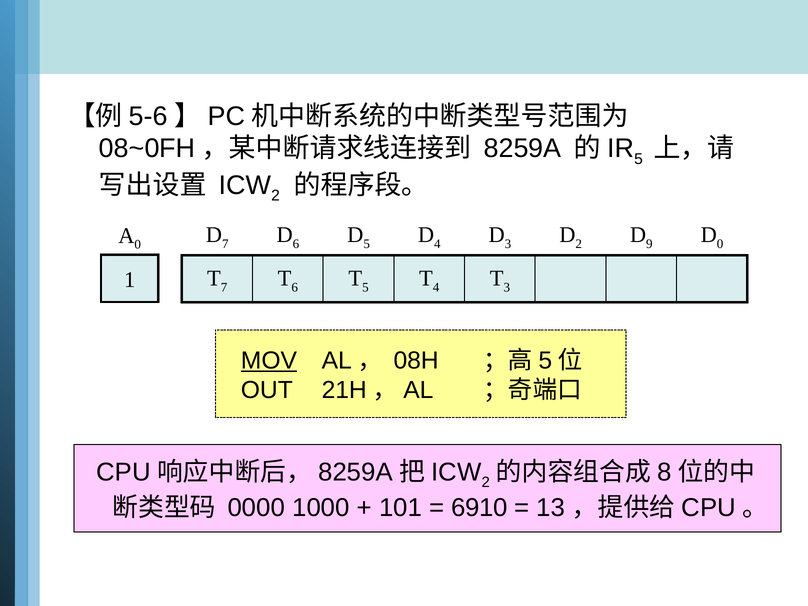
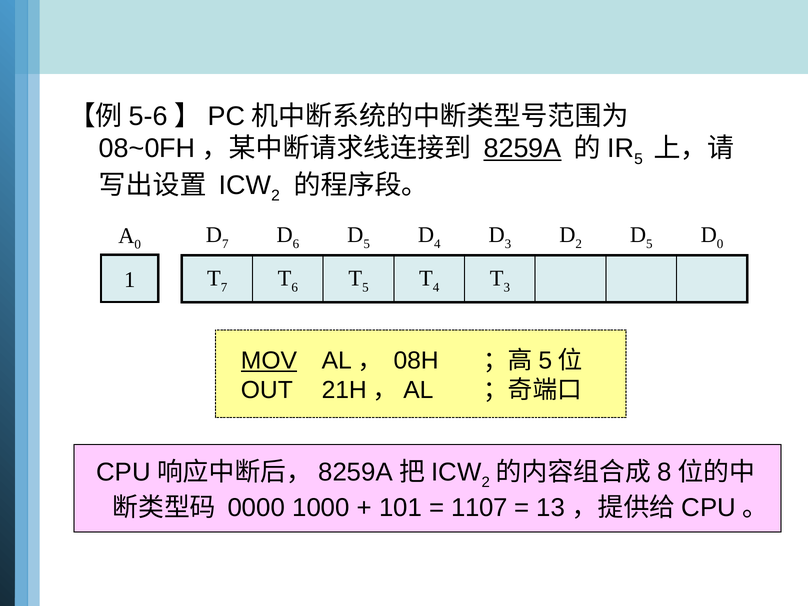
8259A underline: none -> present (522, 149)
9: 9 -> 5 (649, 244)
6910: 6910 -> 1107 (479, 508)
